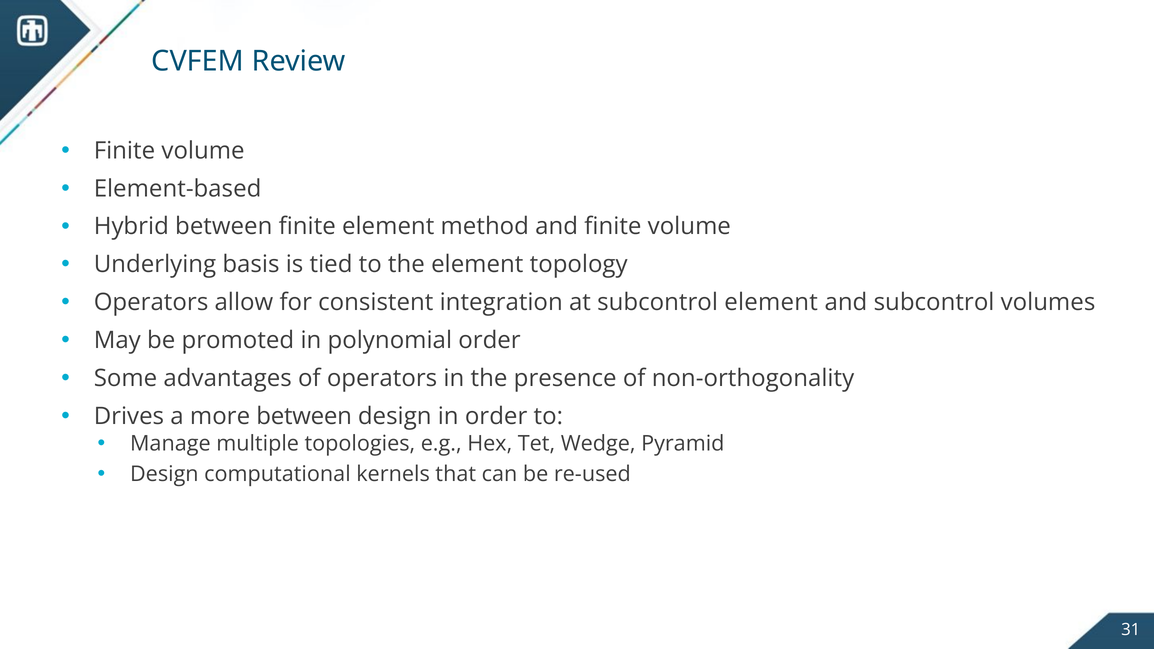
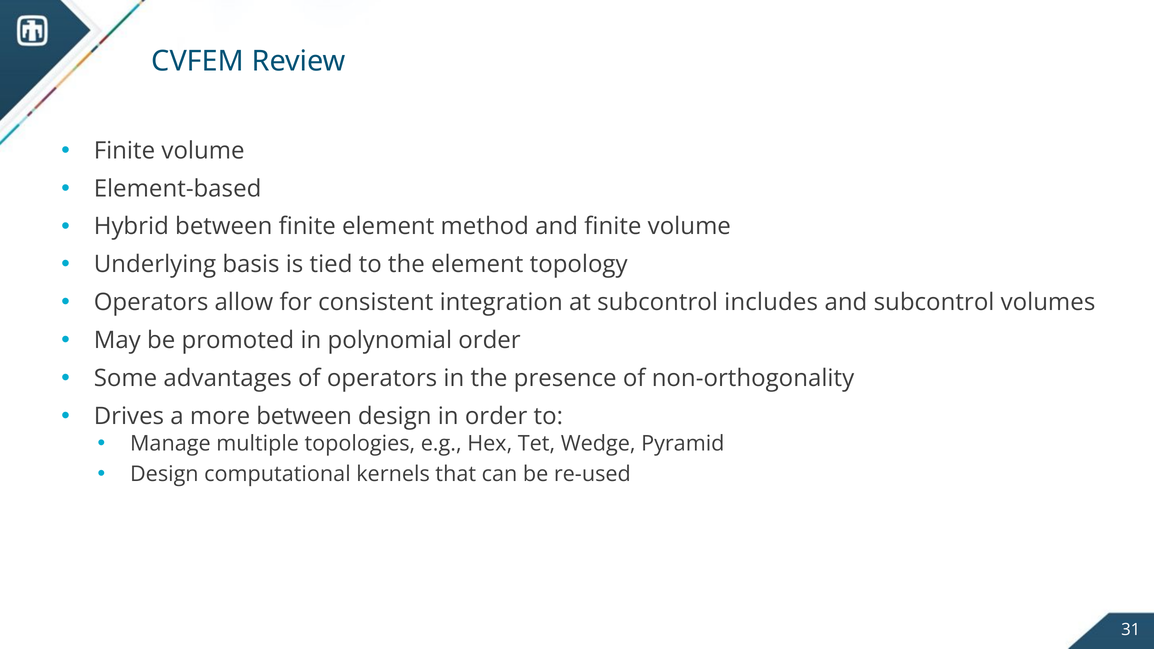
subcontrol element: element -> includes (771, 303)
